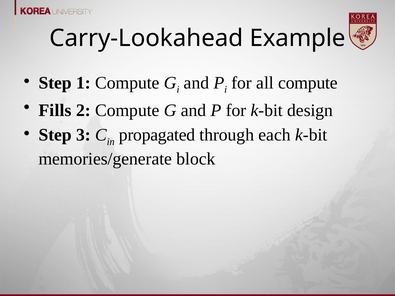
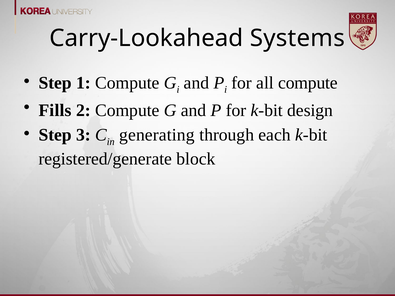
Example: Example -> Systems (297, 38)
propagated: propagated -> generating (157, 135)
memories/generate: memories/generate -> registered/generate (105, 159)
